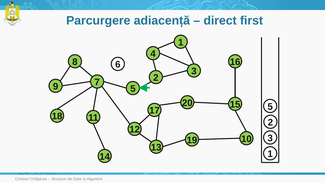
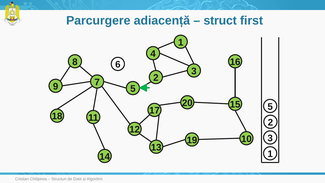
direct: direct -> struct (220, 21)
